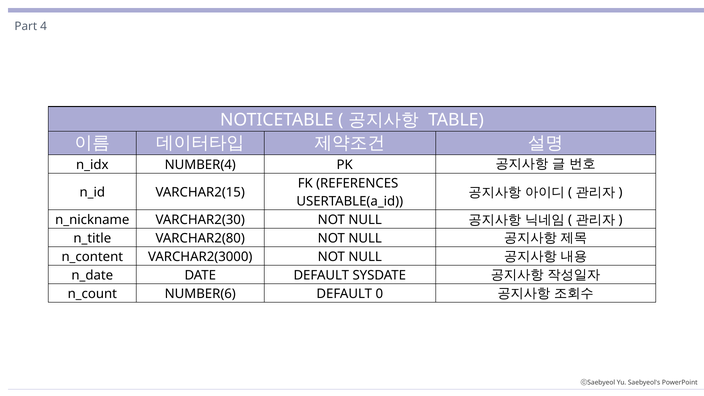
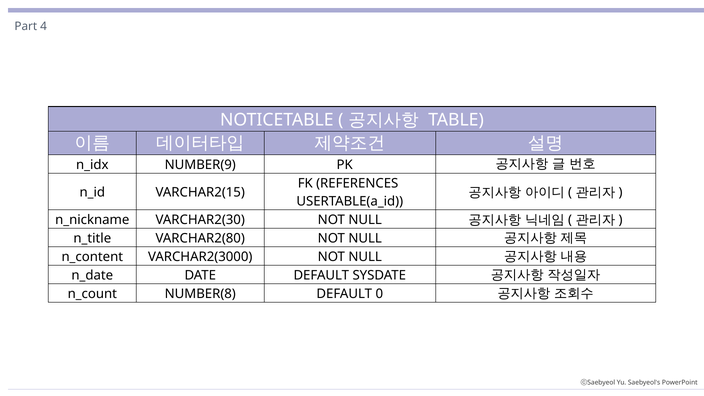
NUMBER(4: NUMBER(4 -> NUMBER(9 (200, 165)
NUMBER(6: NUMBER(6 -> NUMBER(8 (200, 294)
